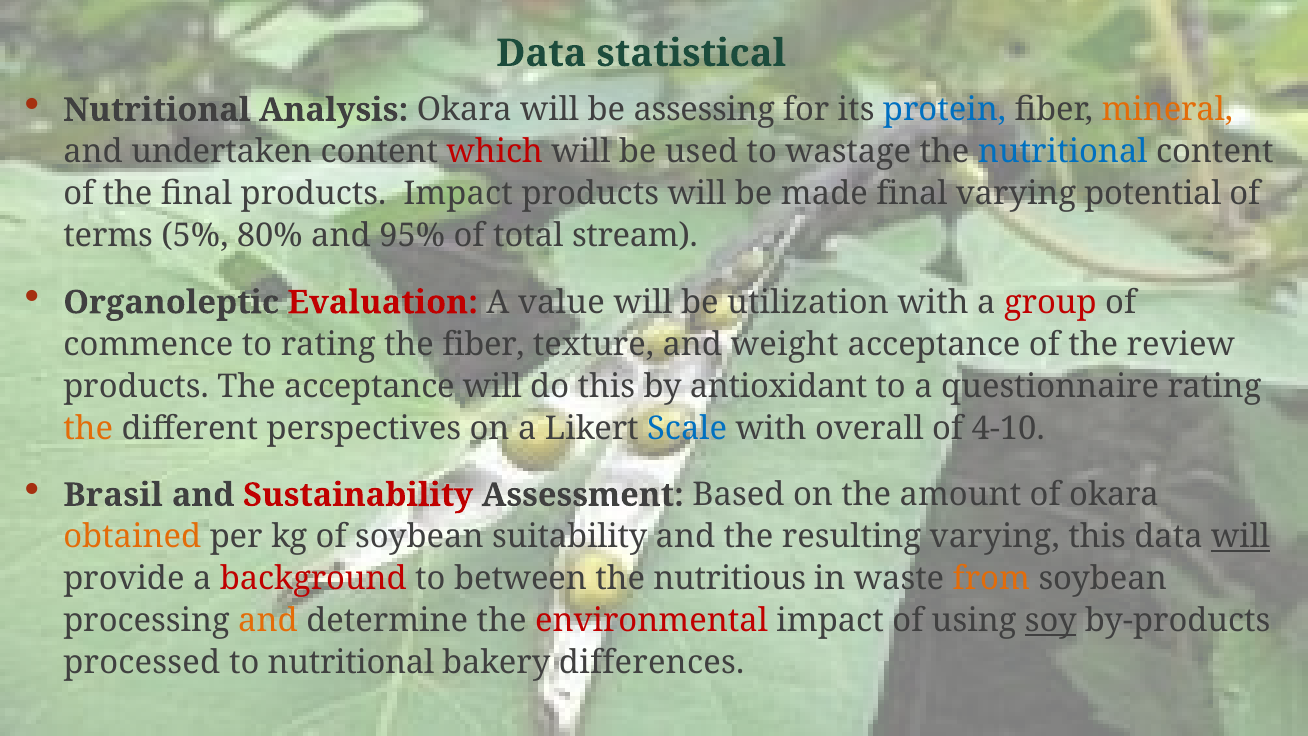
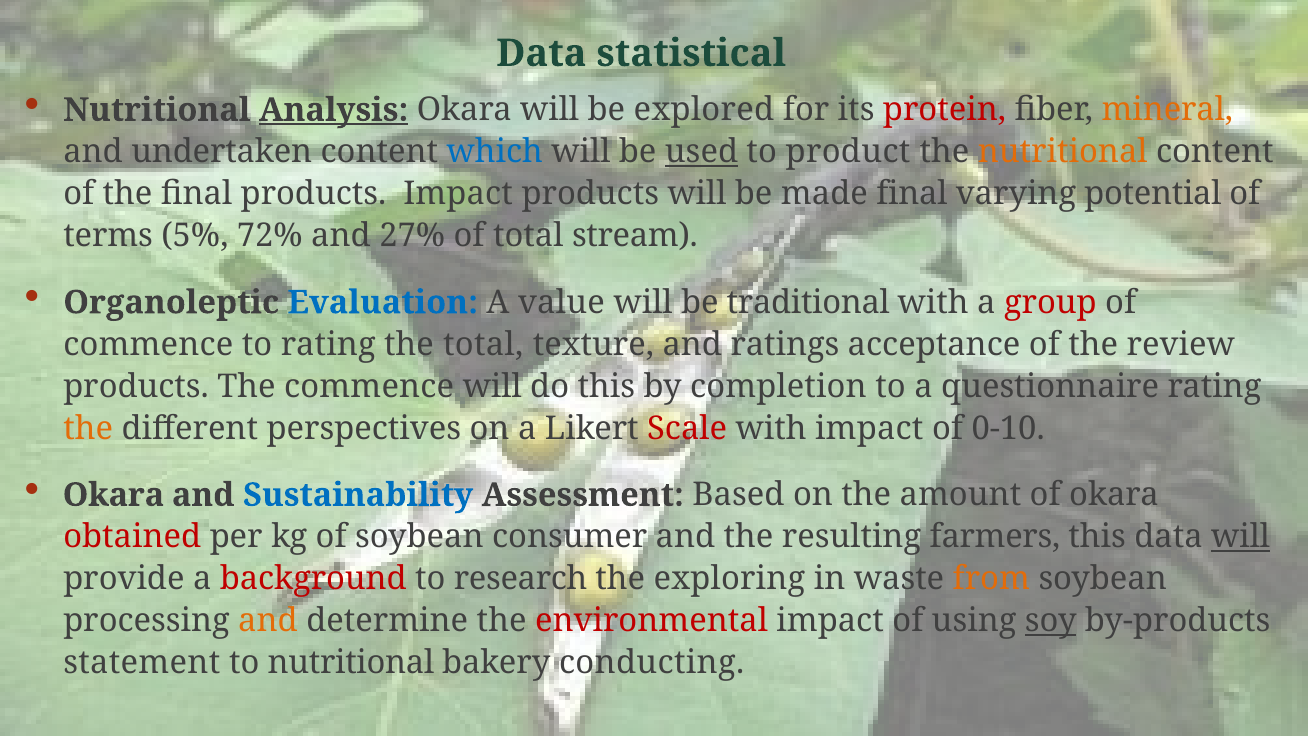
Analysis underline: none -> present (334, 110)
assessing: assessing -> explored (704, 110)
protein colour: blue -> red (945, 110)
which colour: red -> blue (495, 152)
used underline: none -> present (702, 152)
wastage: wastage -> product (848, 152)
nutritional colour: blue -> orange (1063, 152)
80%: 80% -> 72% (270, 236)
95%: 95% -> 27% (412, 236)
Evaluation colour: red -> blue (383, 302)
utilization: utilization -> traditional (808, 302)
the fiber: fiber -> total (483, 344)
weight: weight -> ratings (785, 344)
The acceptance: acceptance -> commence (369, 386)
antioxidant: antioxidant -> completion (778, 386)
Scale colour: blue -> red (687, 428)
with overall: overall -> impact (869, 428)
4-10: 4-10 -> 0-10 (1008, 428)
Brasil: Brasil -> Okara (113, 495)
Sustainability colour: red -> blue (358, 495)
obtained colour: orange -> red (132, 537)
suitability: suitability -> consumer (570, 537)
resulting varying: varying -> farmers (995, 537)
between: between -> research (521, 579)
nutritious: nutritious -> exploring (729, 579)
processed: processed -> statement (142, 663)
differences: differences -> conducting (652, 663)
